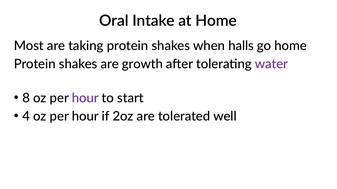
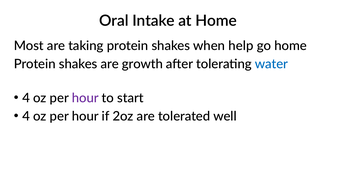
halls: halls -> help (241, 46)
water colour: purple -> blue (271, 64)
8: 8 -> 4 (26, 98)
